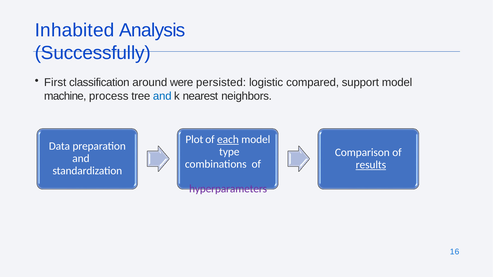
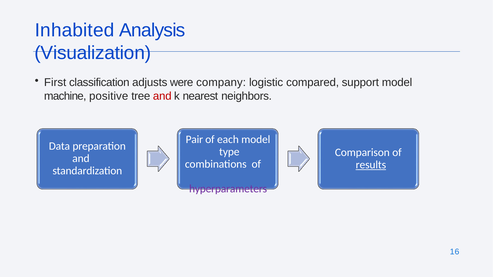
Successfully: Successfully -> Visualization (93, 53)
around: around -> adjusts (150, 83)
persisted: persisted -> company (221, 83)
process: process -> positive (109, 96)
and colour: blue -> red (162, 96)
Plot: Plot -> Pair (194, 140)
each underline: present -> none (228, 140)
